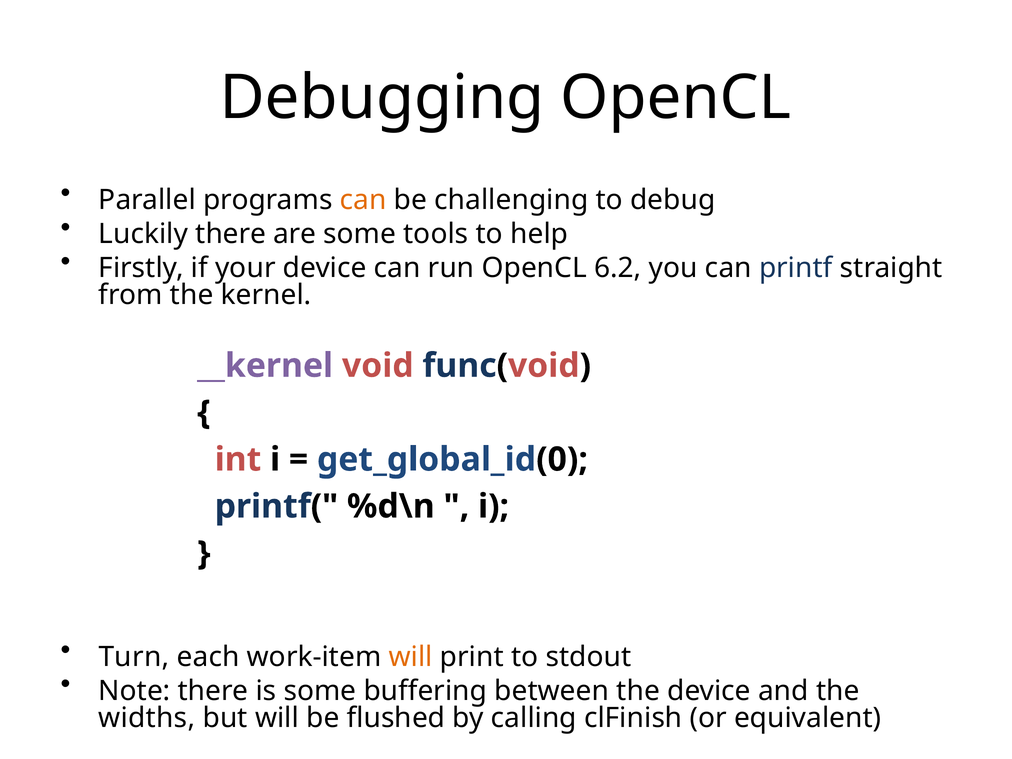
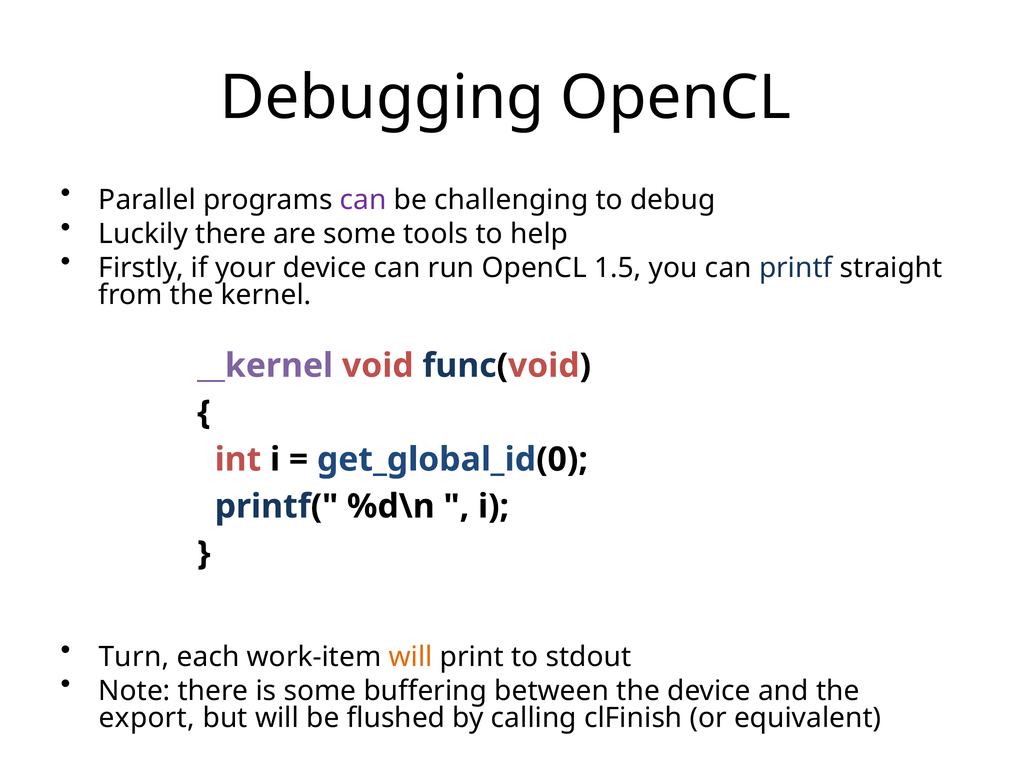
can colour: orange -> purple (363, 200)
6.2: 6.2 -> 1.5 (618, 268)
widths: widths -> export (147, 718)
